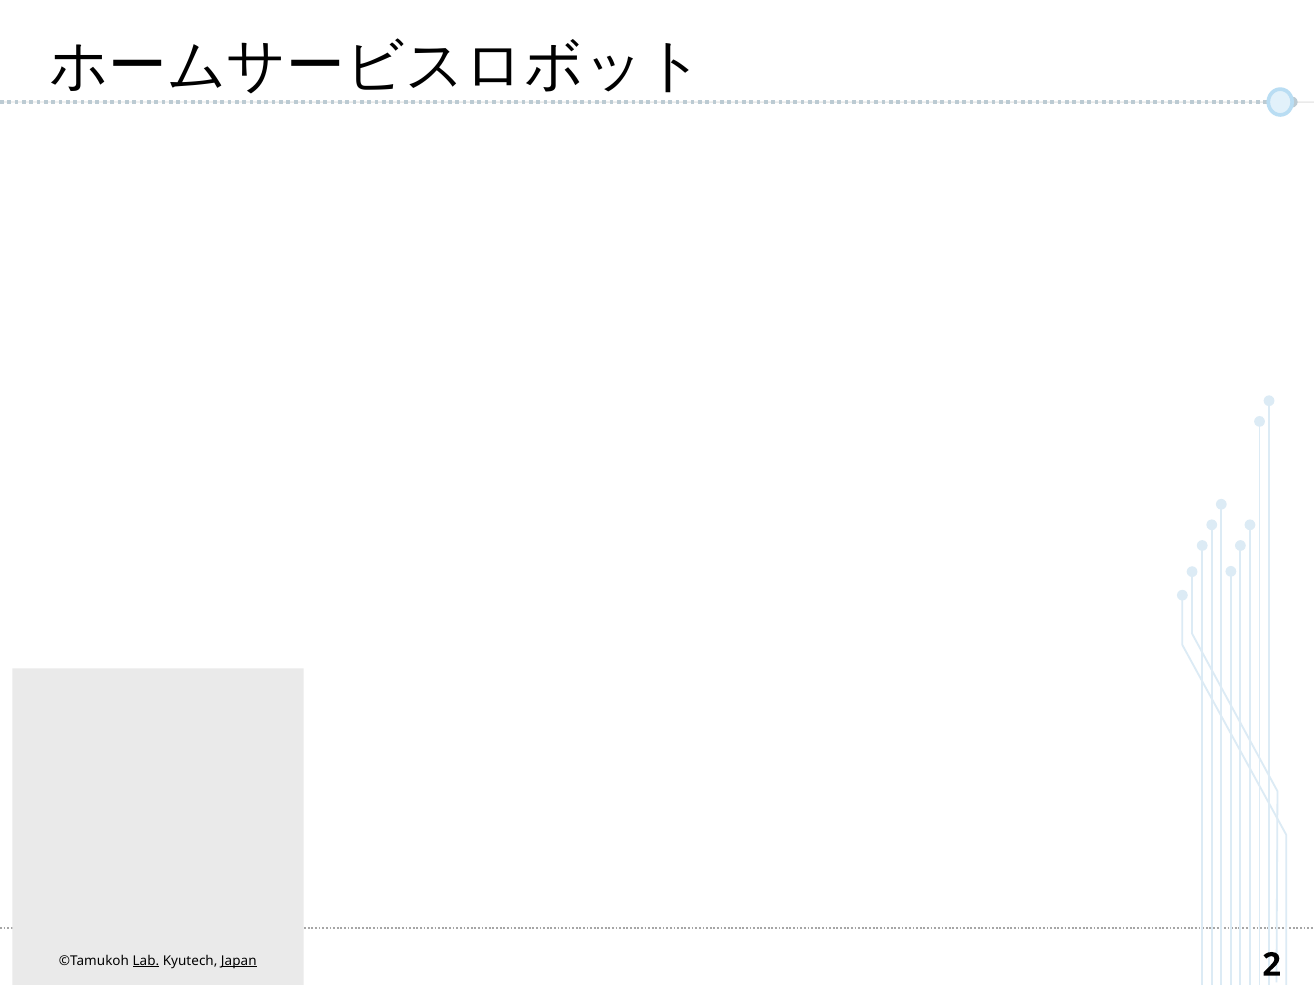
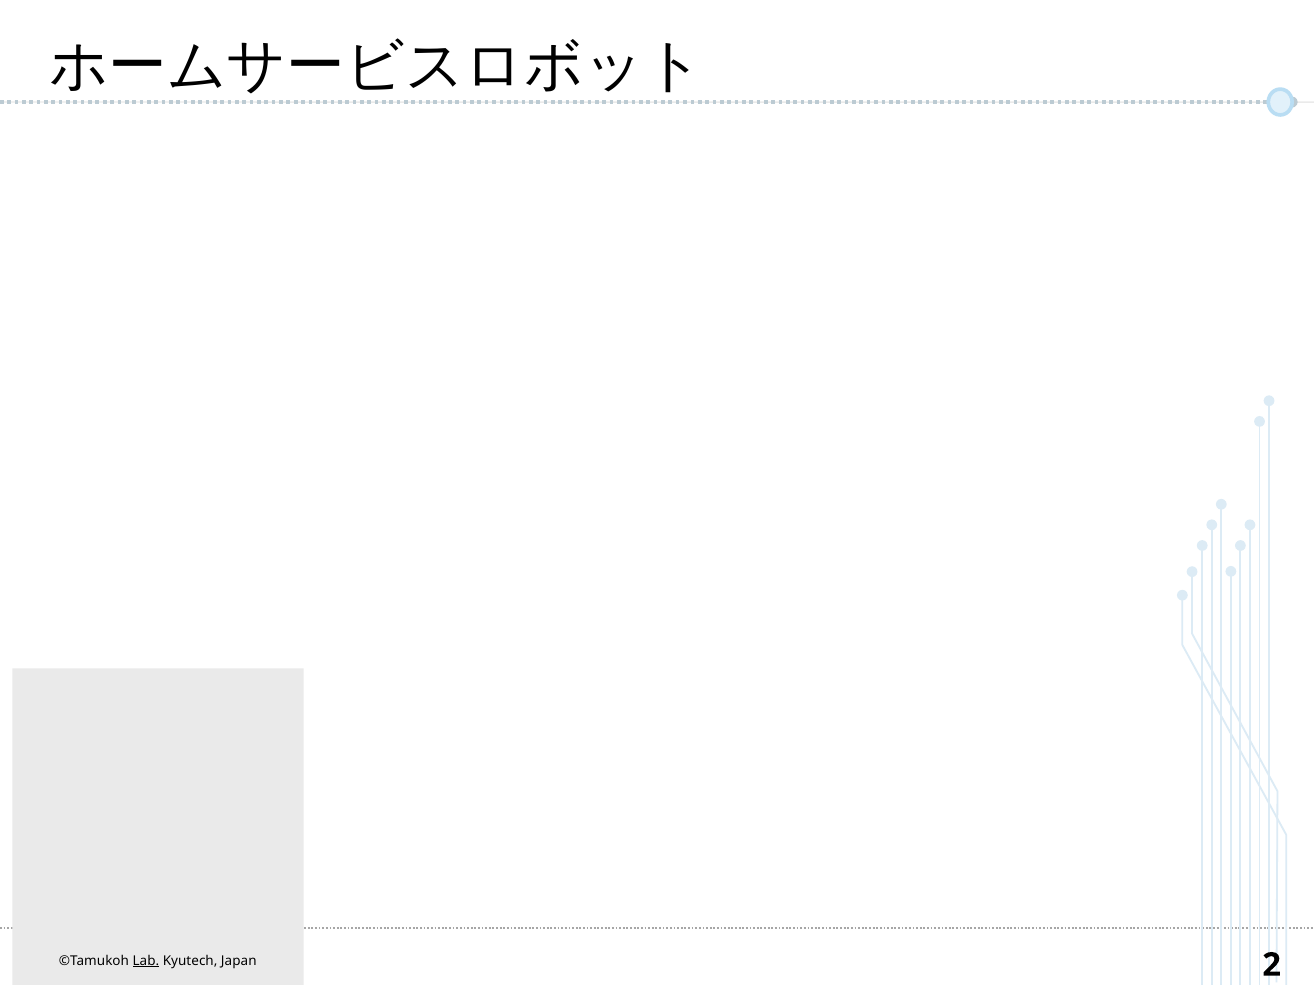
Japan underline: present -> none (239, 961)
